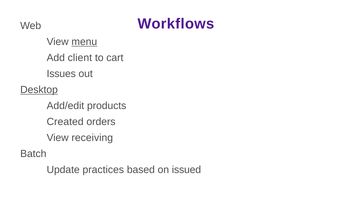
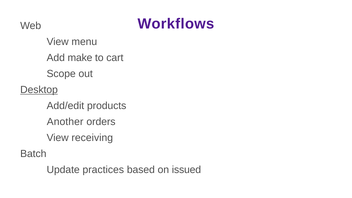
menu underline: present -> none (84, 42)
client: client -> make (80, 58)
Issues: Issues -> Scope (61, 74)
Created: Created -> Another (65, 122)
